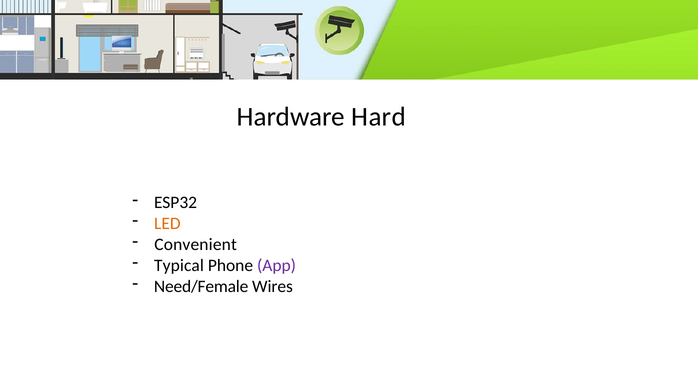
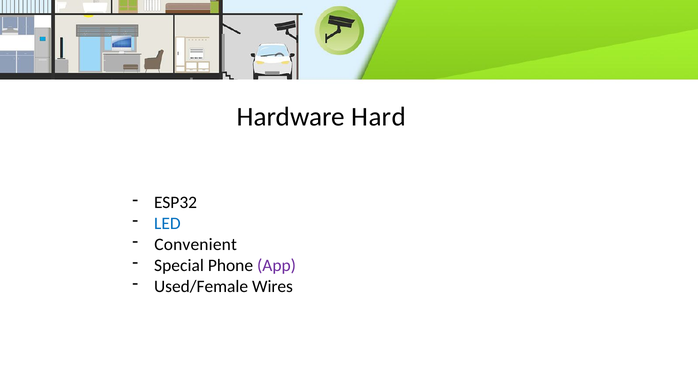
LED colour: orange -> blue (167, 224)
Typical: Typical -> Special (179, 266)
Need/Female: Need/Female -> Used/Female (201, 287)
